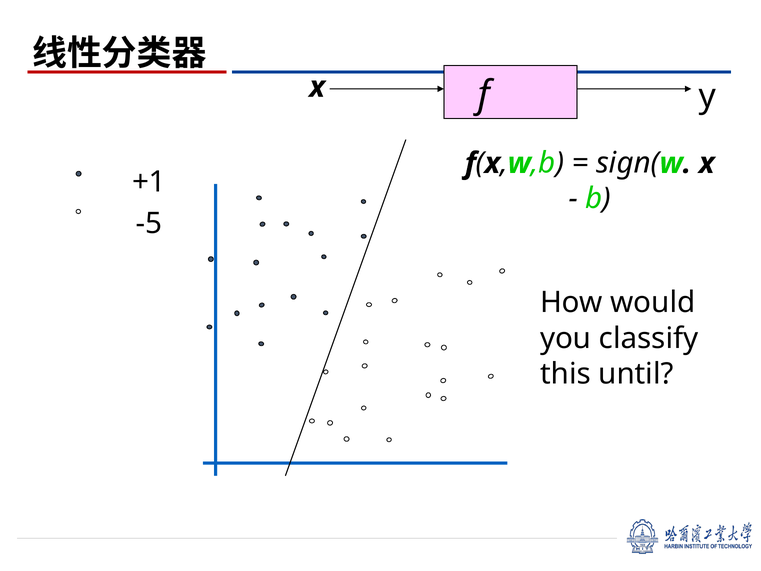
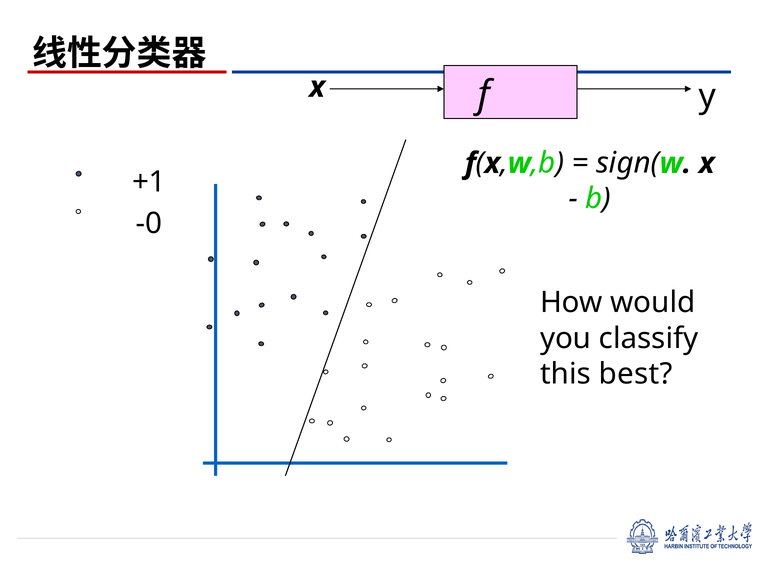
-5: -5 -> -0 (149, 224)
until: until -> best (636, 374)
